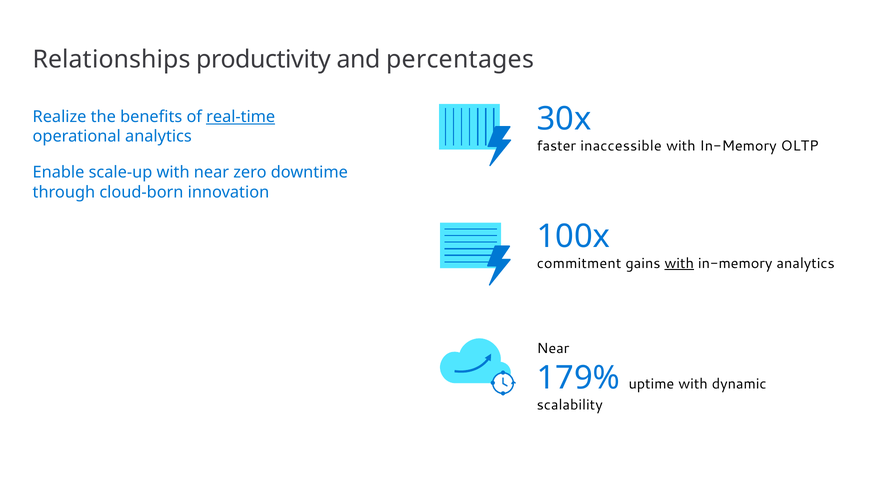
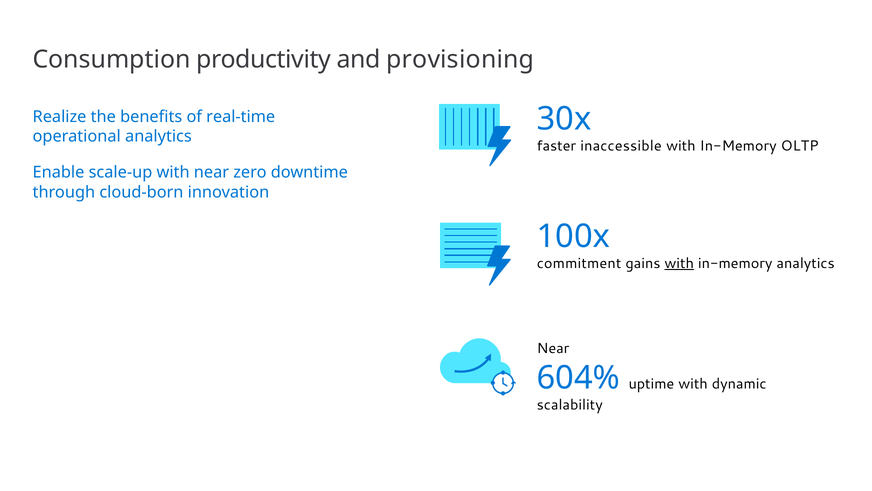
Relationships: Relationships -> Consumption (112, 60)
percentages: percentages -> provisioning (460, 60)
real-time underline: present -> none (241, 117)
179%: 179% -> 604% (578, 378)
